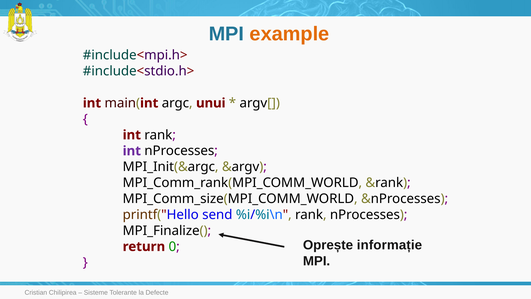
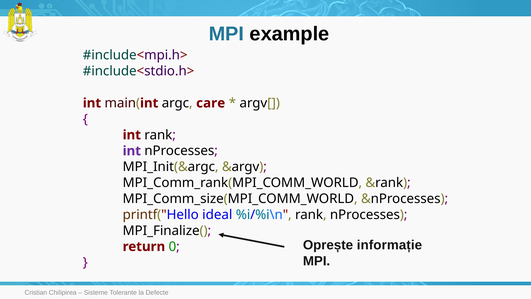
example colour: orange -> black (289, 34)
unui: unui -> care (211, 103)
send: send -> ideal (217, 214)
